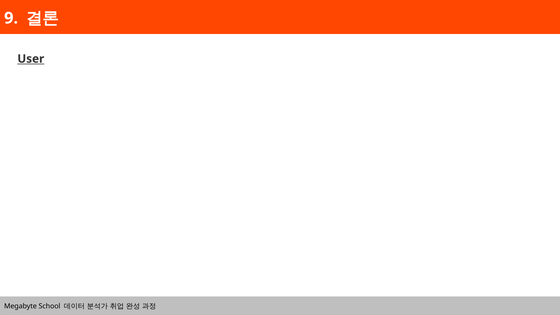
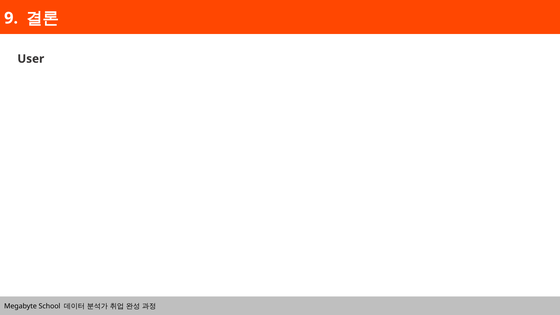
User underline: present -> none (31, 59)
